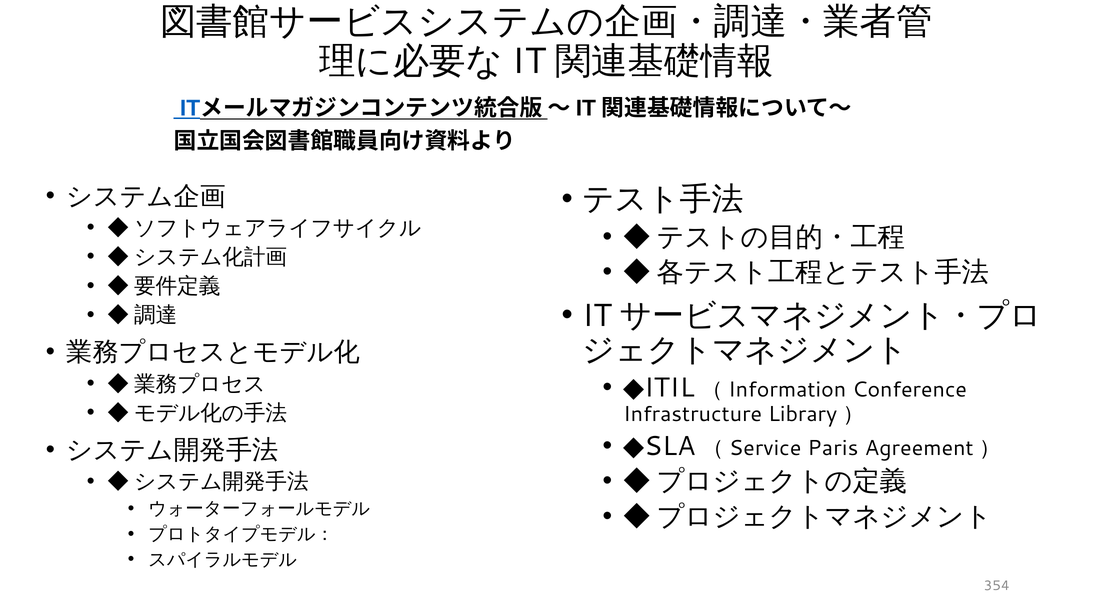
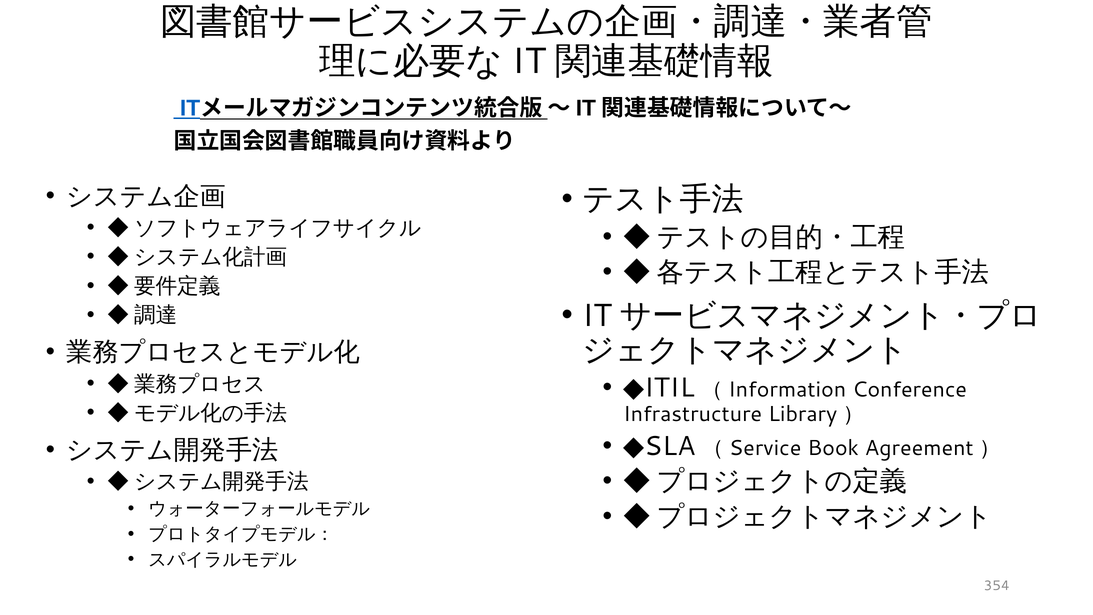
Paris: Paris -> Book (833, 448)
